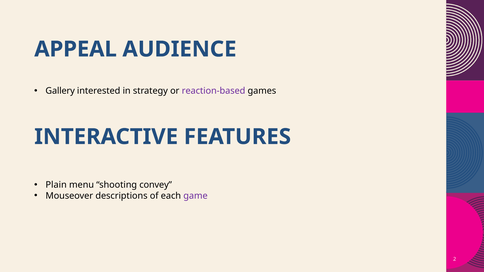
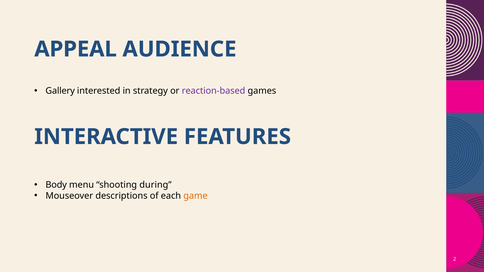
Plain: Plain -> Body (56, 185)
convey: convey -> during (156, 185)
game colour: purple -> orange (195, 196)
